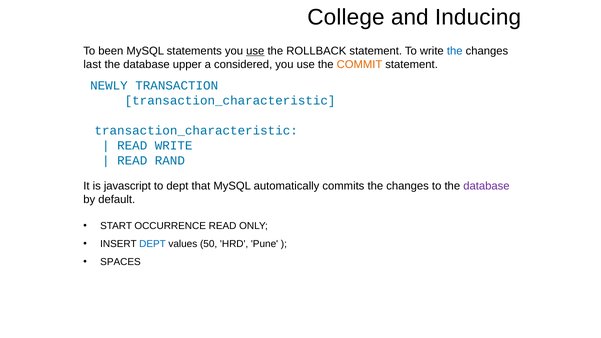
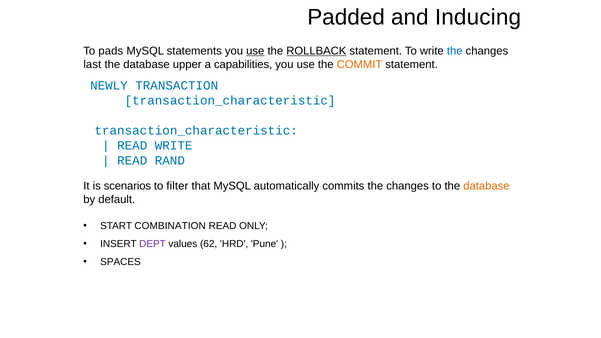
College: College -> Padded (346, 17)
been: been -> pads (111, 51)
ROLLBACK underline: none -> present (316, 51)
considered: considered -> capabilities (243, 65)
javascript: javascript -> scenarios (127, 186)
to dept: dept -> filter (177, 186)
database colour: purple -> orange (486, 186)
OCCURRENCE: OCCURRENCE -> COMBINATION (170, 226)
DEPT colour: blue -> purple (152, 244)
50: 50 -> 62 (209, 244)
